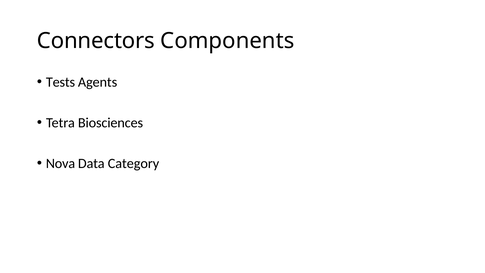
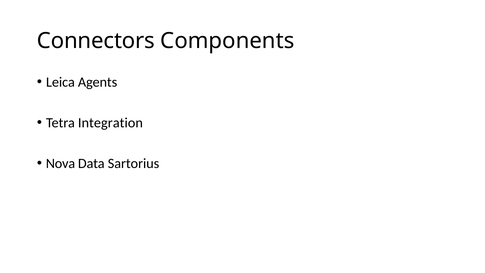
Tests: Tests -> Leica (60, 82)
Biosciences: Biosciences -> Integration (110, 123)
Category: Category -> Sartorius (133, 163)
